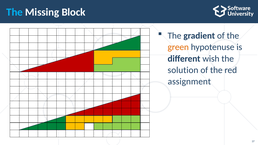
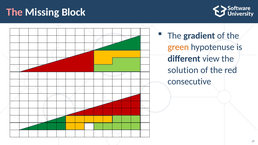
The colour: light blue -> pink (15, 12)
wish: wish -> view (211, 59)
assignment: assignment -> consecutive (189, 82)
